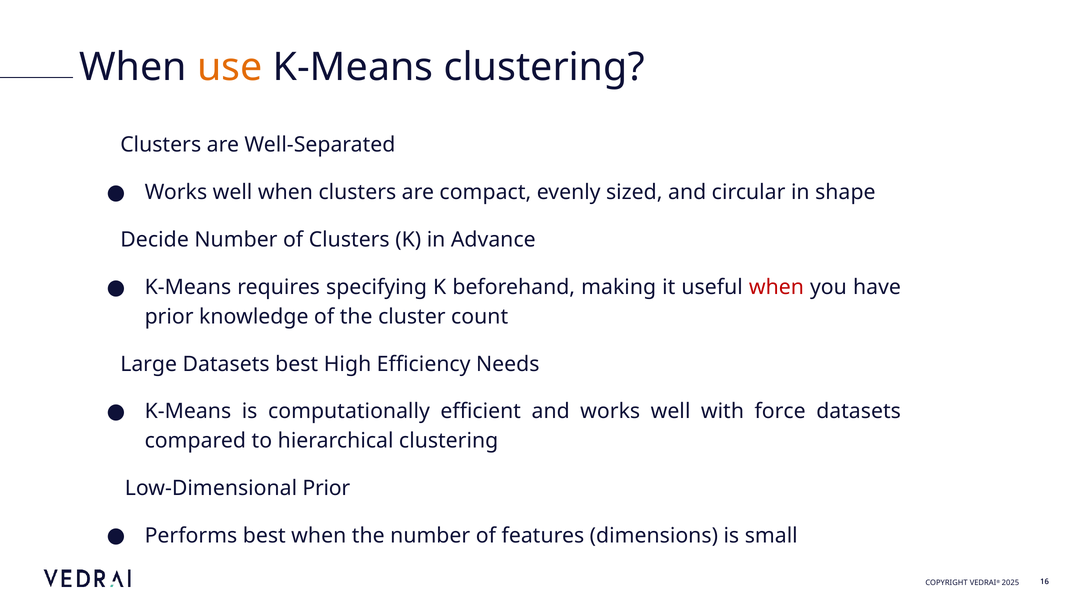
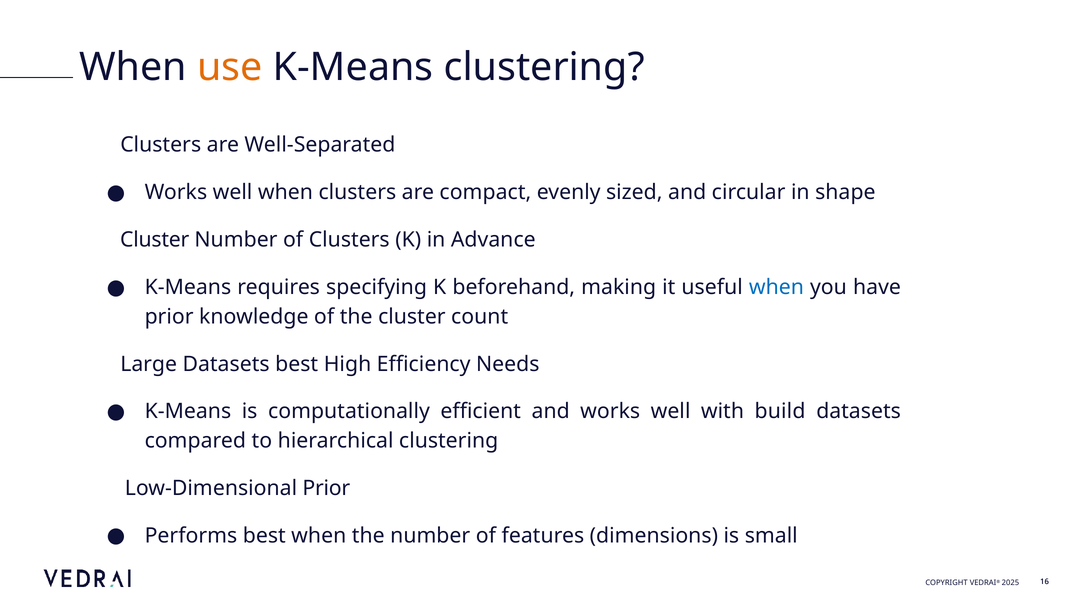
Decide: Decide -> Cluster (155, 240)
when colour: red -> blue (776, 287)
force: force -> build (780, 412)
